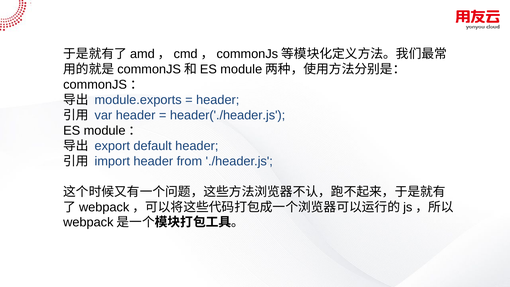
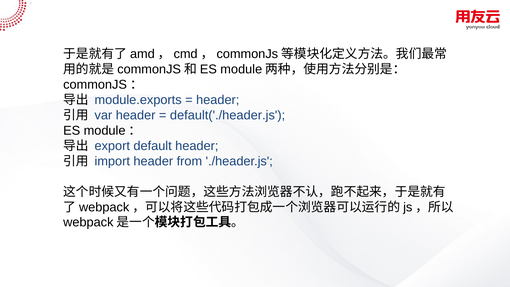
header('./header.js: header('./header.js -> default('./header.js (228, 115)
